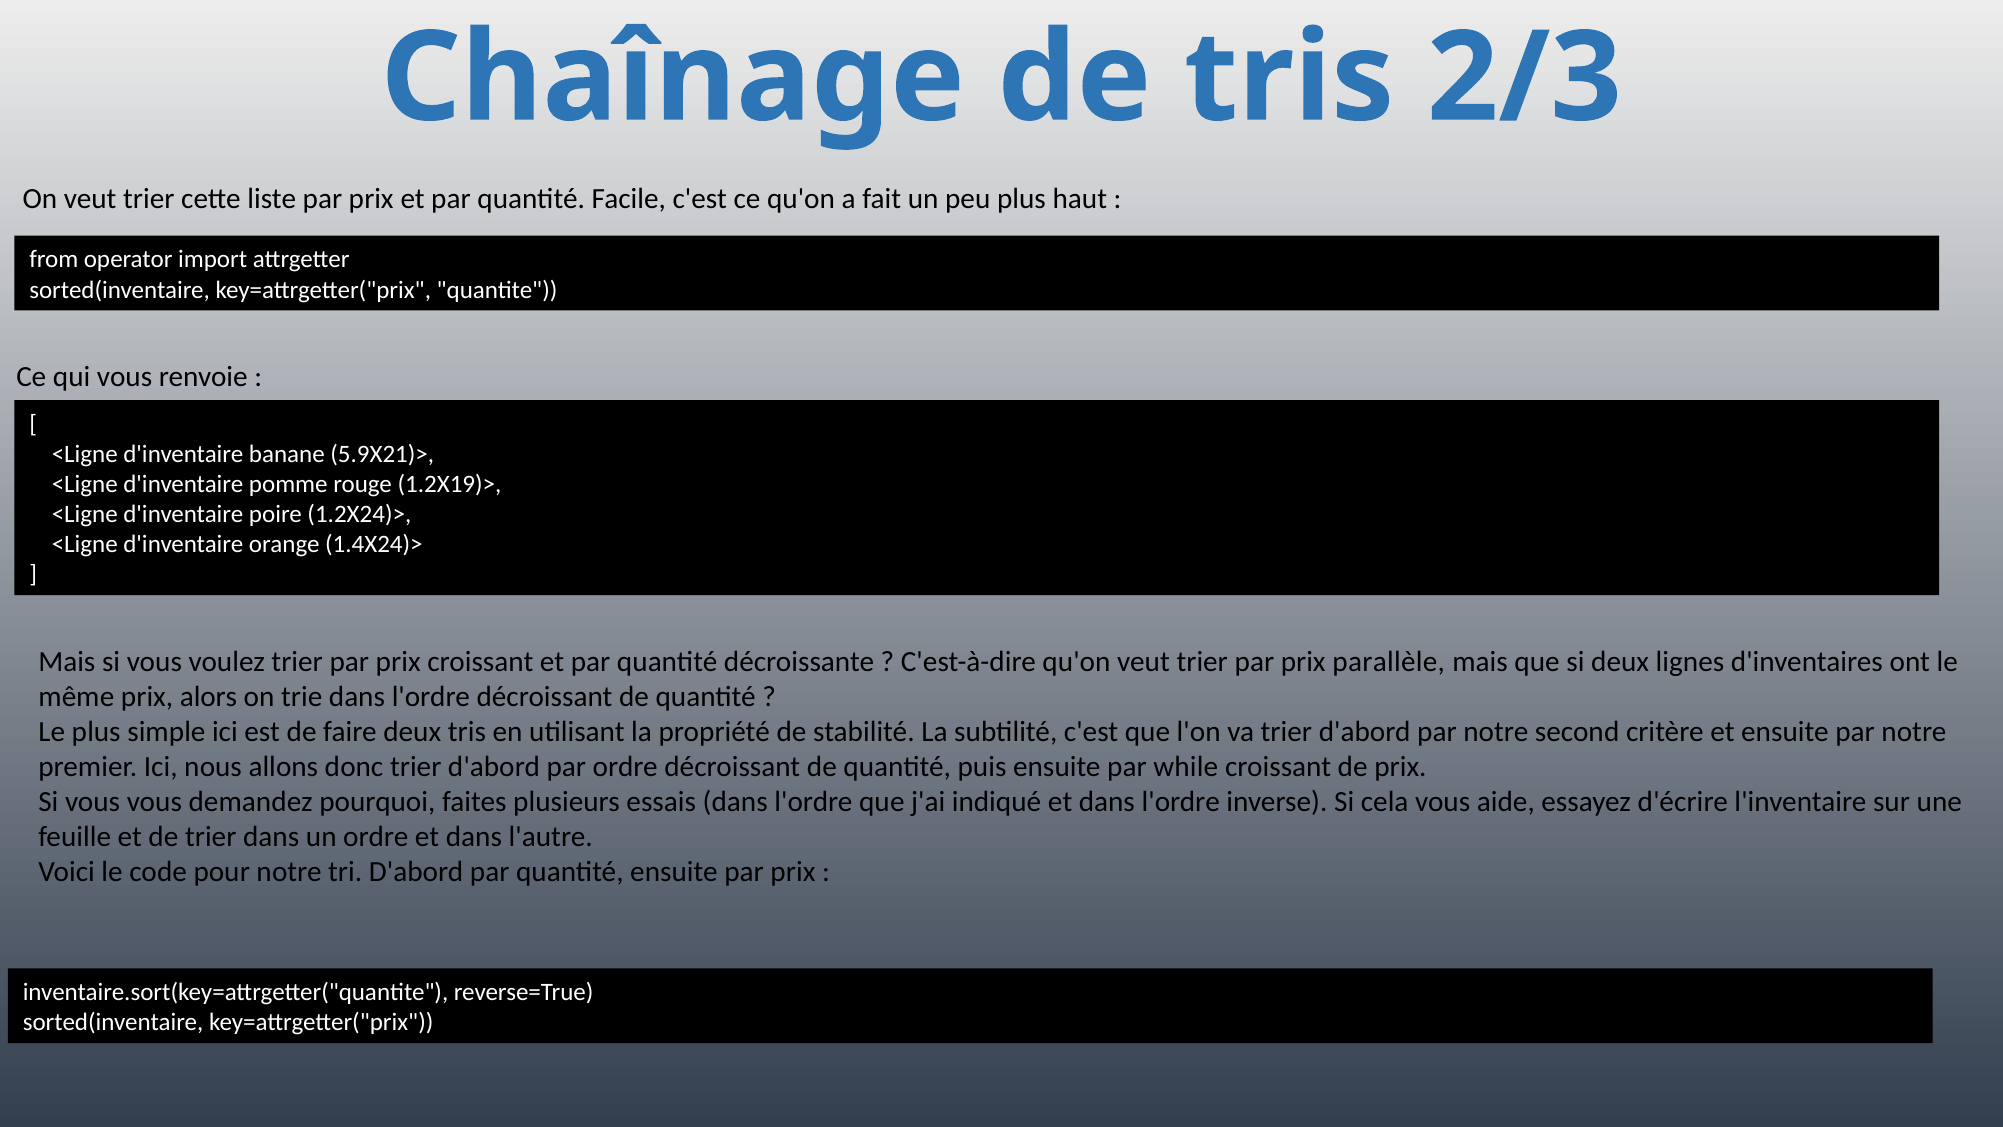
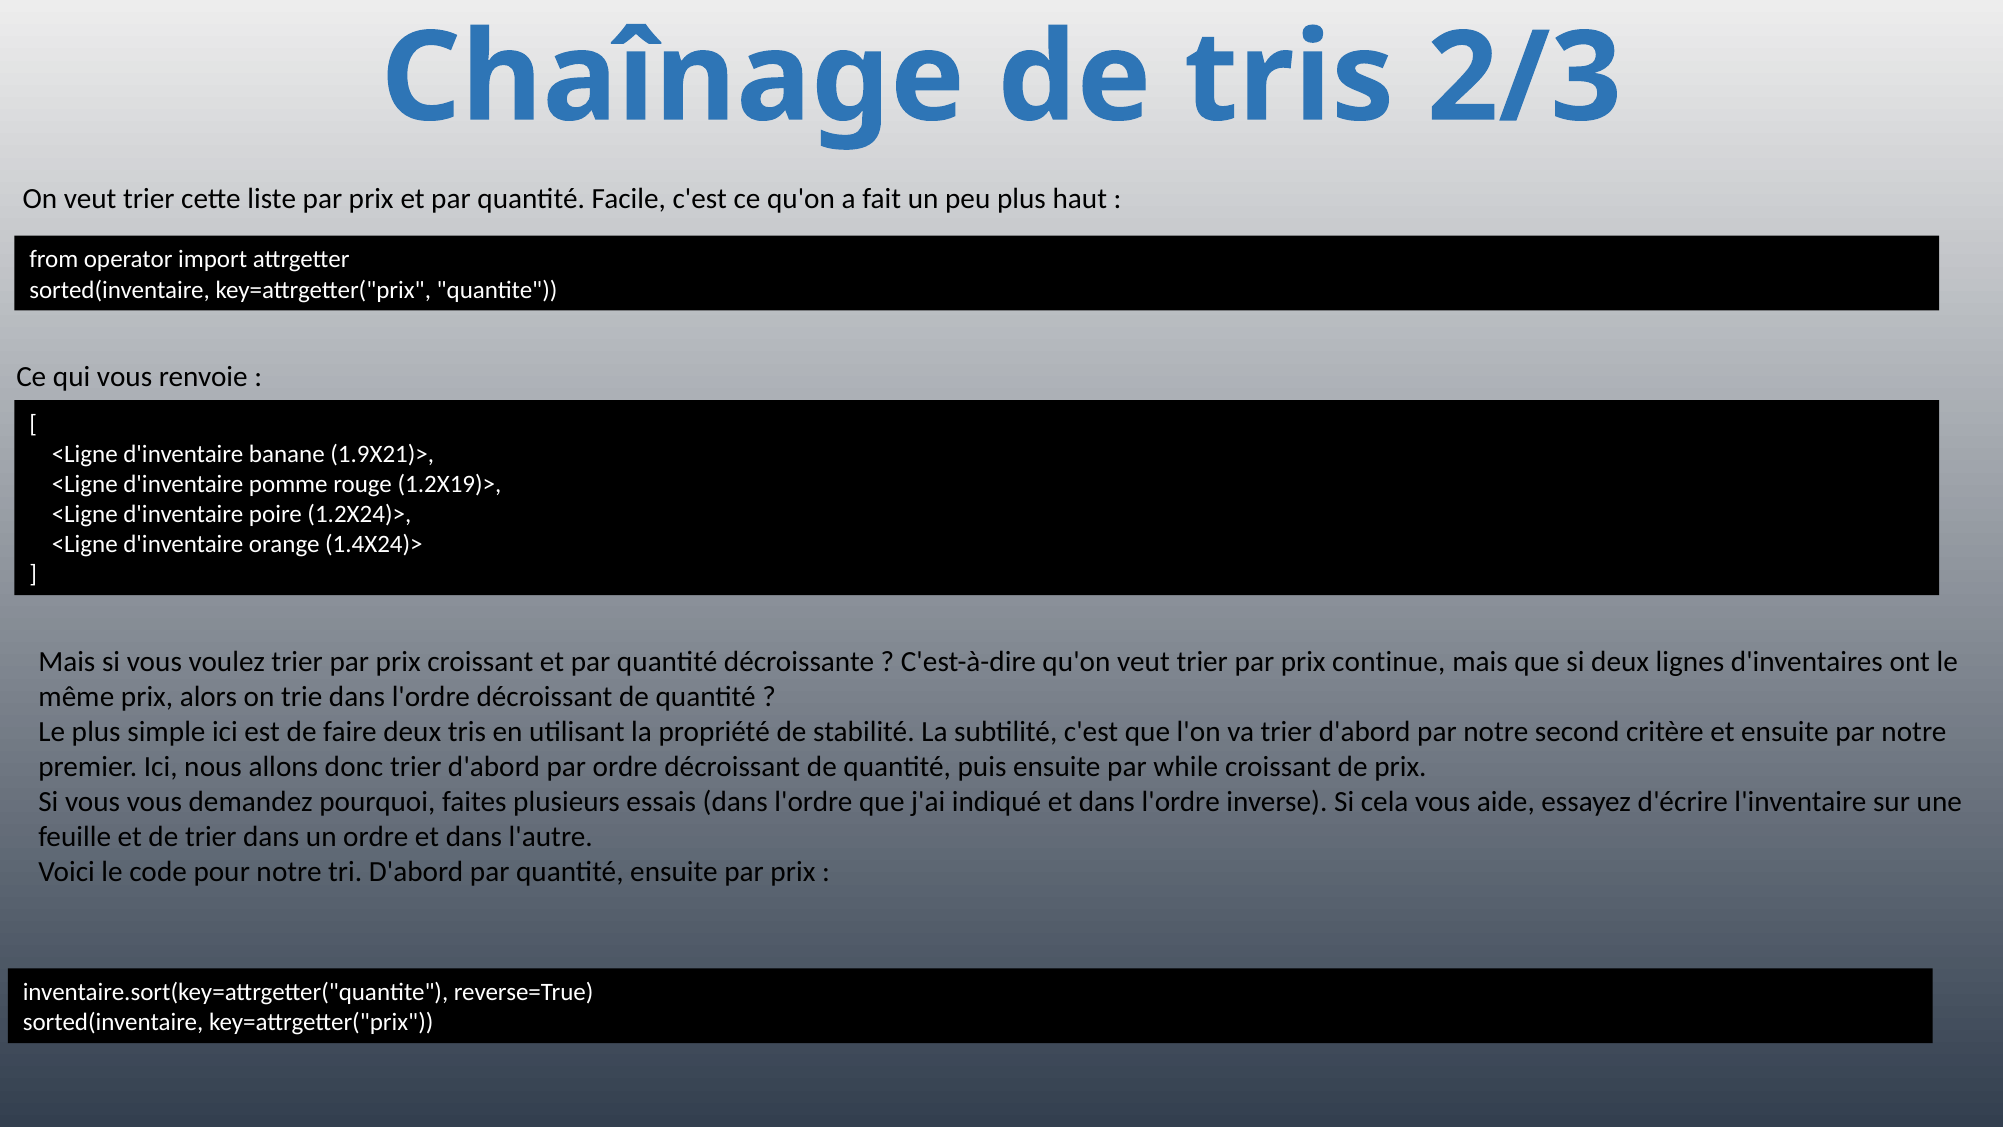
5.9X21)>: 5.9X21)> -> 1.9X21)> (382, 454)
parallèle: parallèle -> continue (1389, 661)
